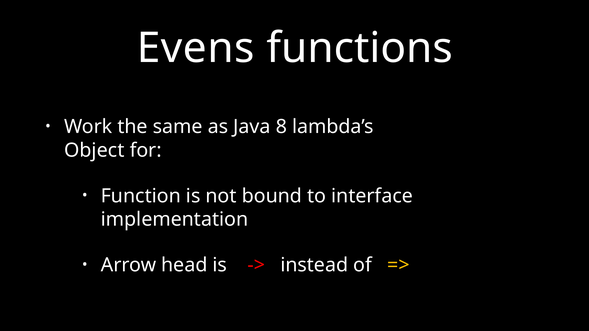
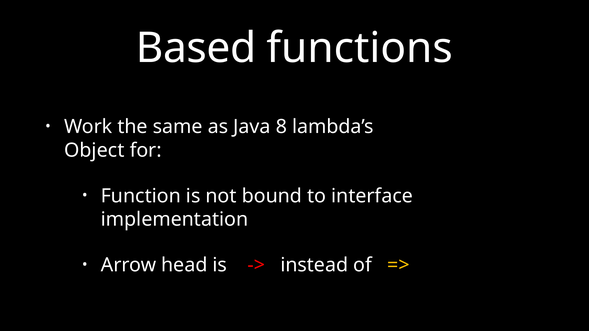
Evens: Evens -> Based (196, 48)
